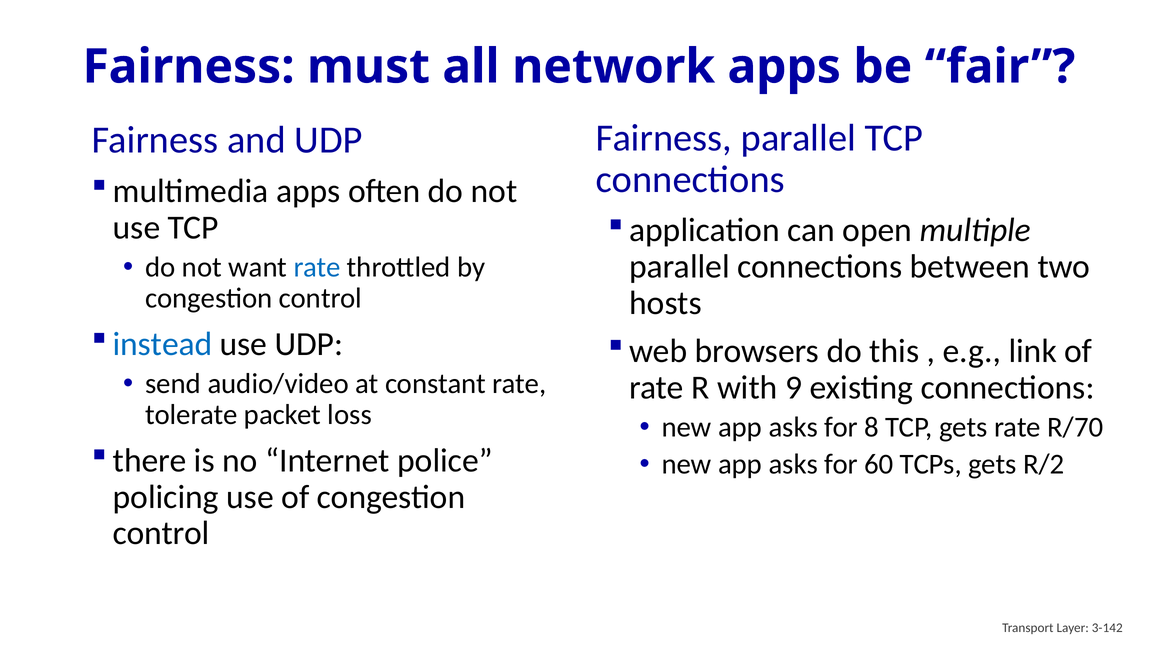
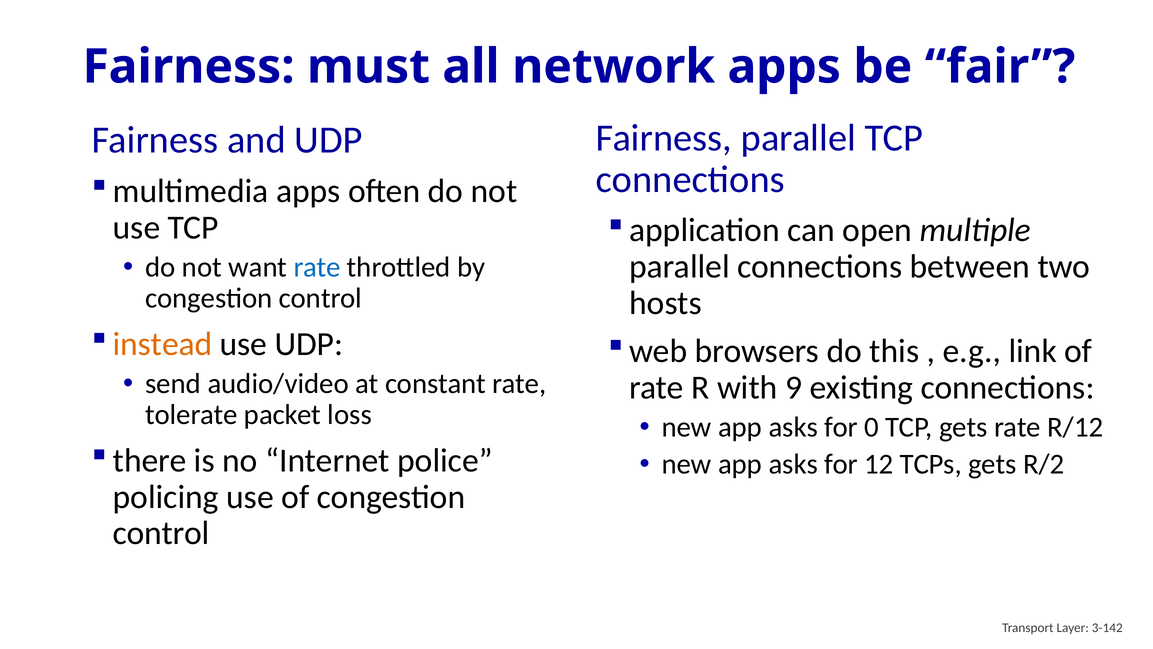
instead colour: blue -> orange (163, 344)
8: 8 -> 0 (872, 427)
R/70: R/70 -> R/12 (1075, 427)
60: 60 -> 12 (879, 464)
